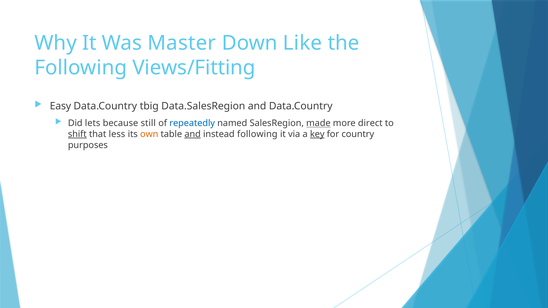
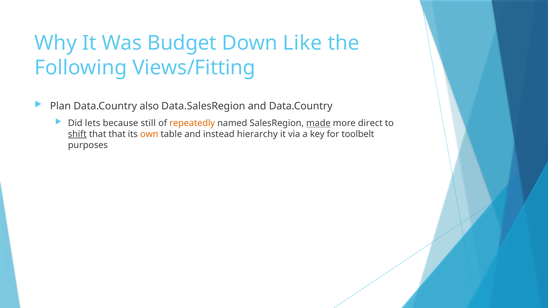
Master: Master -> Budget (182, 43)
Easy: Easy -> Plan (60, 106)
tbig: tbig -> also (149, 106)
repeatedly colour: blue -> orange (192, 123)
that less: less -> that (117, 134)
and underline: present -> none (193, 134)
instead following: following -> hierarchy (257, 134)
key underline: present -> none (317, 134)
country: country -> toolbelt (358, 134)
